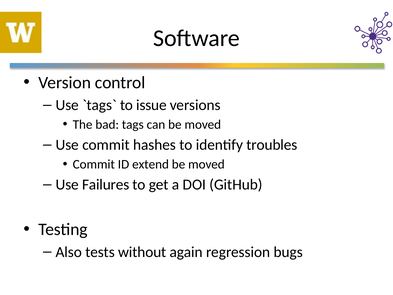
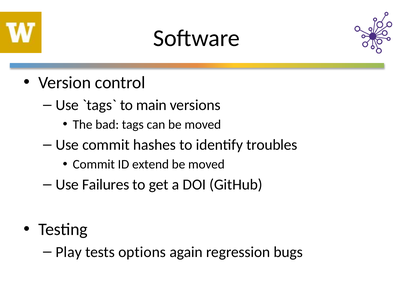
issue: issue -> main (151, 105)
Also: Also -> Play (69, 252)
without: without -> options (142, 252)
